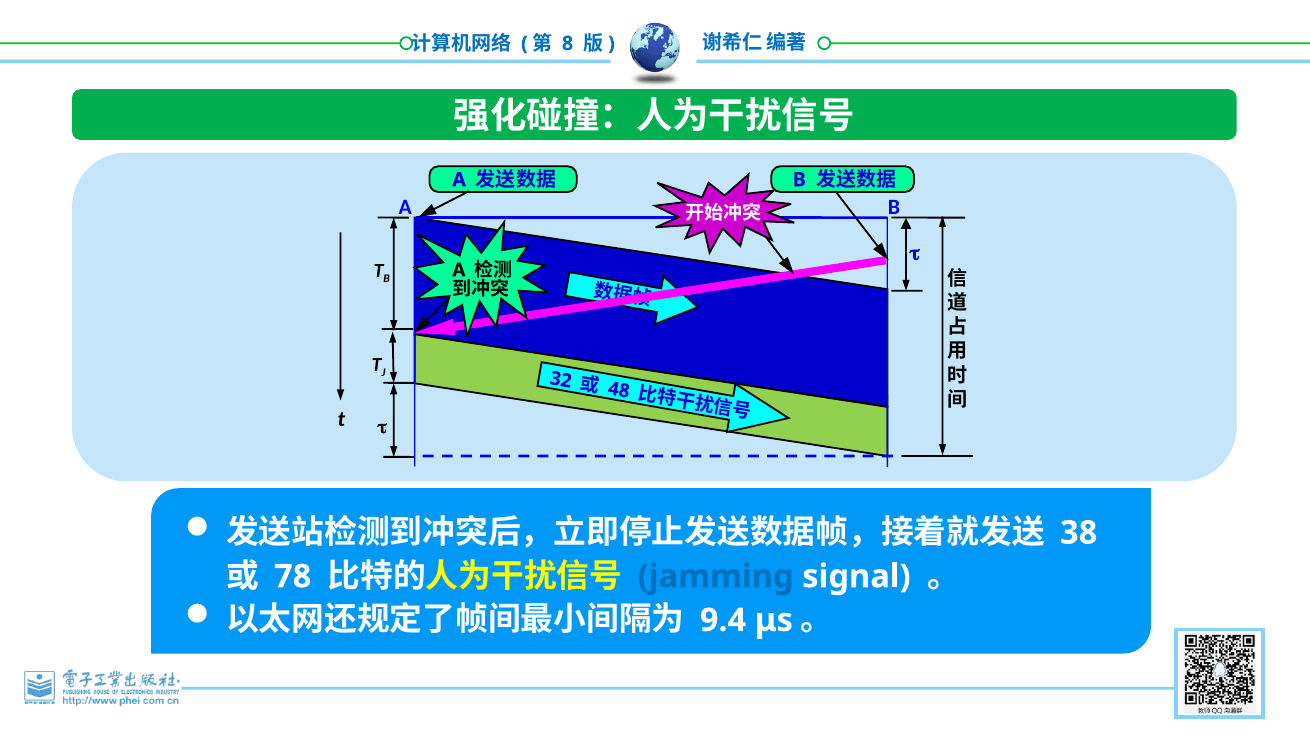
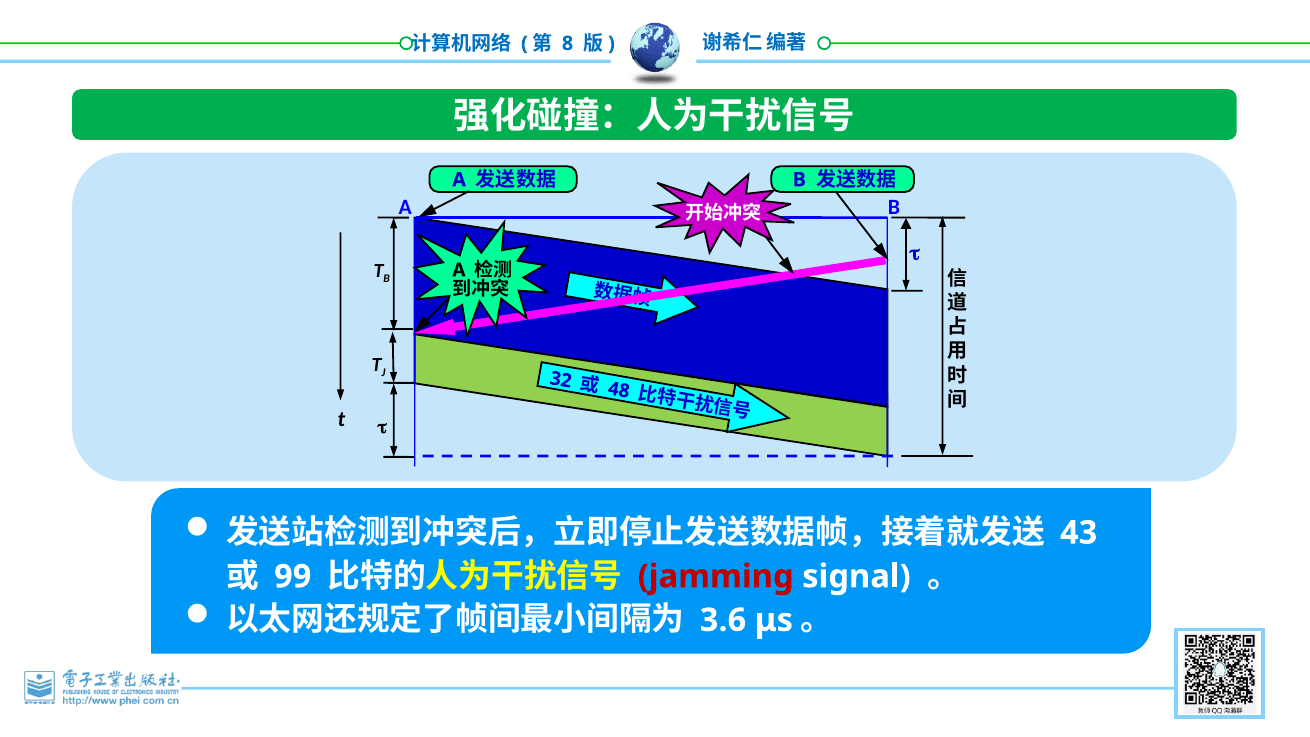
38: 38 -> 43 (1079, 533)
78: 78 -> 99 (293, 576)
jamming colour: blue -> red (716, 576)
9.4: 9.4 -> 3.6 (723, 620)
